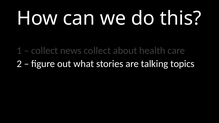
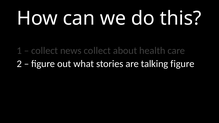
talking topics: topics -> figure (182, 64)
